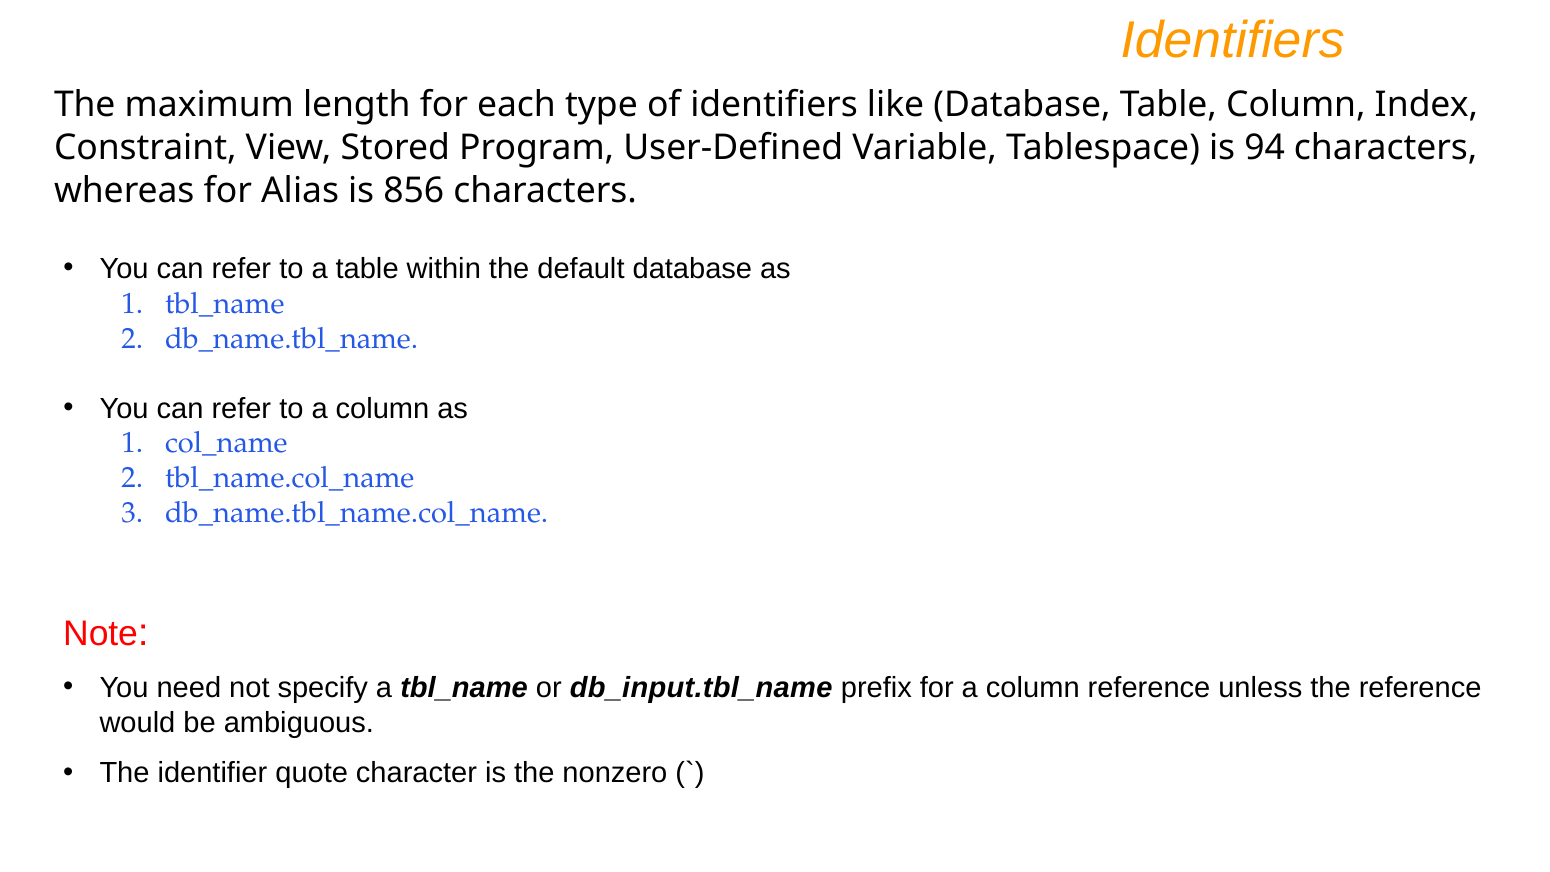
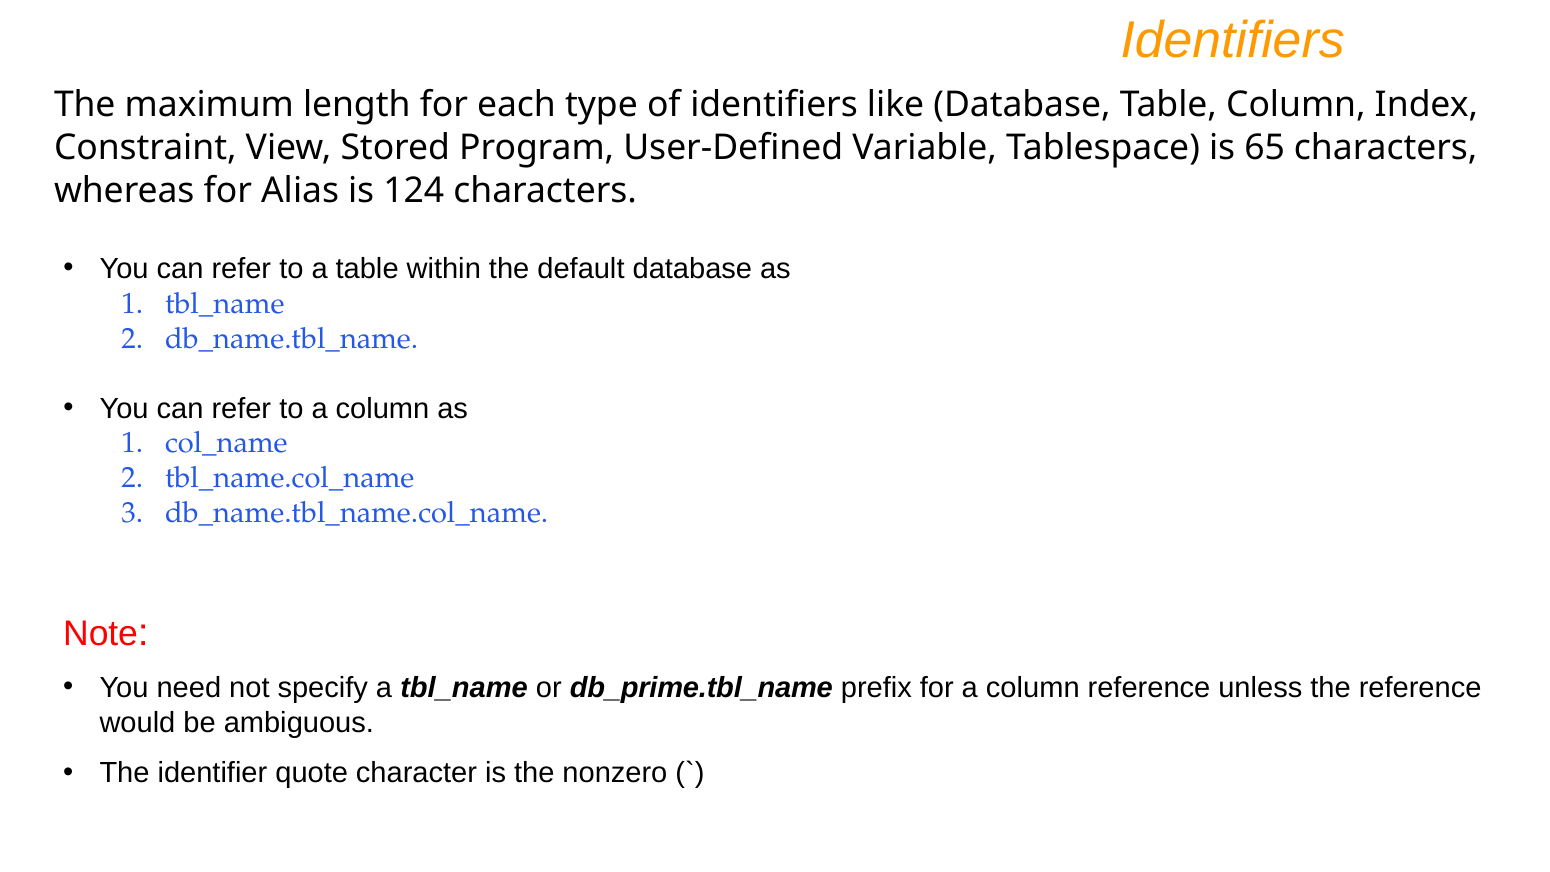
94: 94 -> 65 (1265, 148)
856: 856 -> 124 (414, 190)
db_input.tbl_name: db_input.tbl_name -> db_prime.tbl_name (701, 688)
